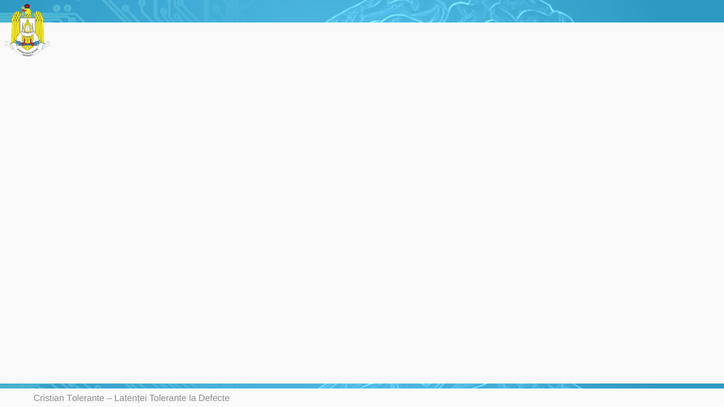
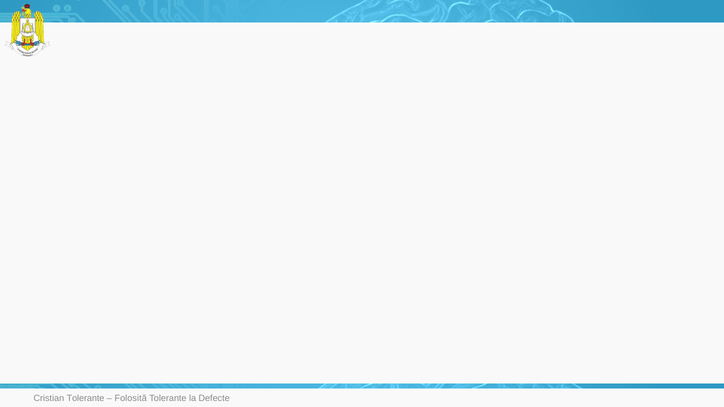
Latenței: Latenței -> Folosită (131, 399)
